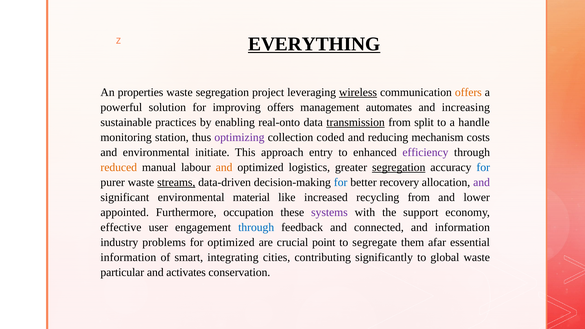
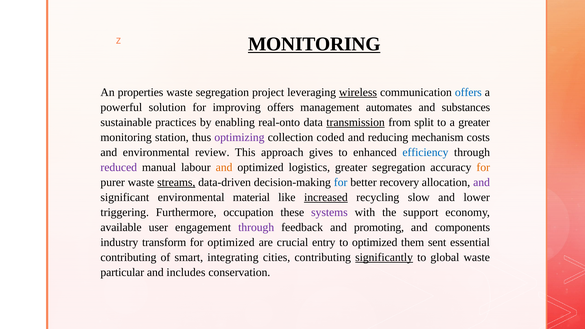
EVERYTHING: EVERYTHING -> MONITORING (314, 44)
offers colour: orange -> blue (468, 92)
increasing: increasing -> substances (466, 107)
a handle: handle -> greater (474, 122)
initiate: initiate -> review (212, 152)
entry: entry -> gives (321, 152)
efficiency colour: purple -> blue (425, 152)
reduced colour: orange -> purple (119, 167)
segregation underline: present -> none (399, 167)
for colour: blue -> orange (483, 167)
increased underline: none -> present (326, 197)
recycling from: from -> slow (419, 197)
appointed: appointed -> triggering (125, 212)
effective: effective -> available (121, 227)
through colour: blue -> purple (256, 227)
connected: connected -> promoting (379, 227)
and information: information -> components (462, 227)
problems: problems -> transform (164, 242)
point: point -> entry (324, 242)
to segregate: segregate -> optimized (375, 242)
afar: afar -> sent (437, 242)
information: information -> contributing (128, 257)
significantly underline: none -> present (384, 257)
activates: activates -> includes (186, 272)
